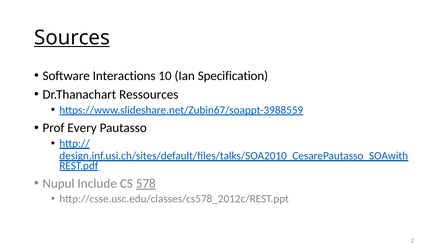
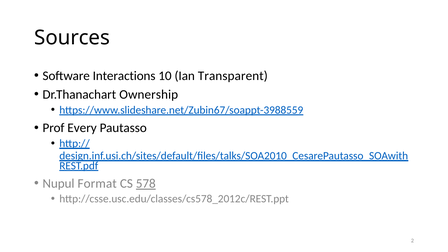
Sources underline: present -> none (72, 38)
Specification: Specification -> Transparent (233, 76)
Ressources: Ressources -> Ownership (149, 95)
Include: Include -> Format (97, 184)
